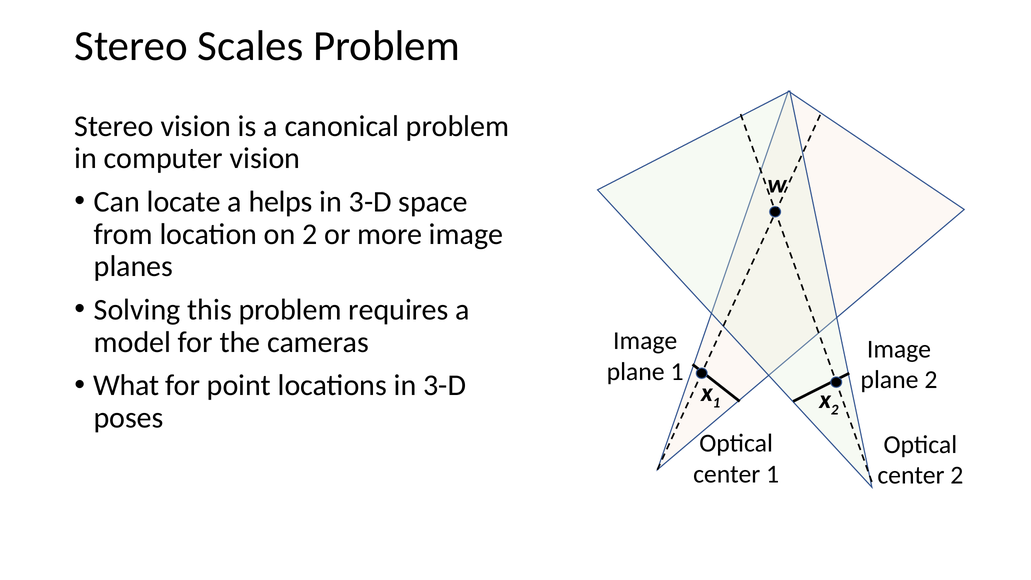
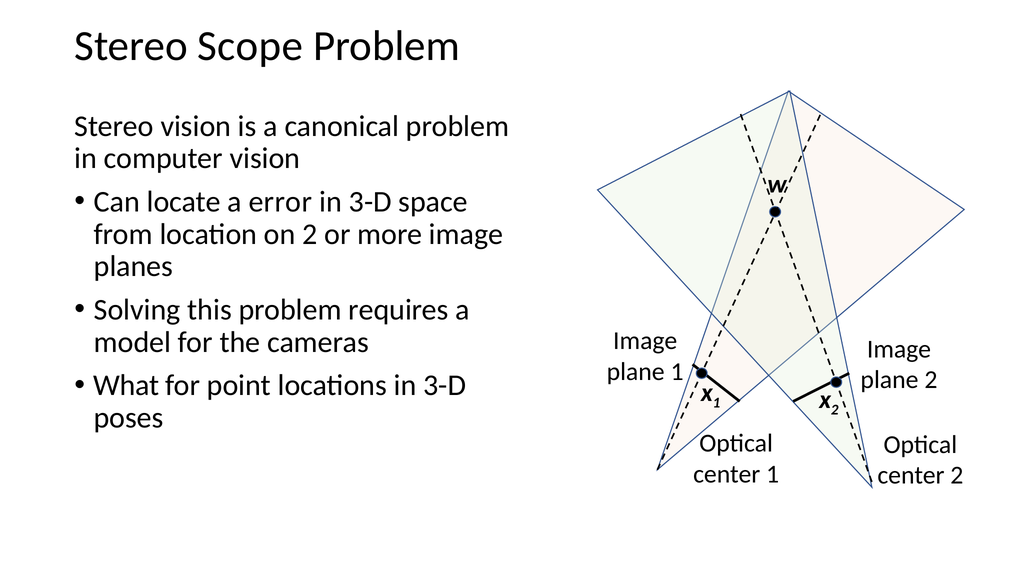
Scales: Scales -> Scope (250, 46)
helps: helps -> error (280, 202)
